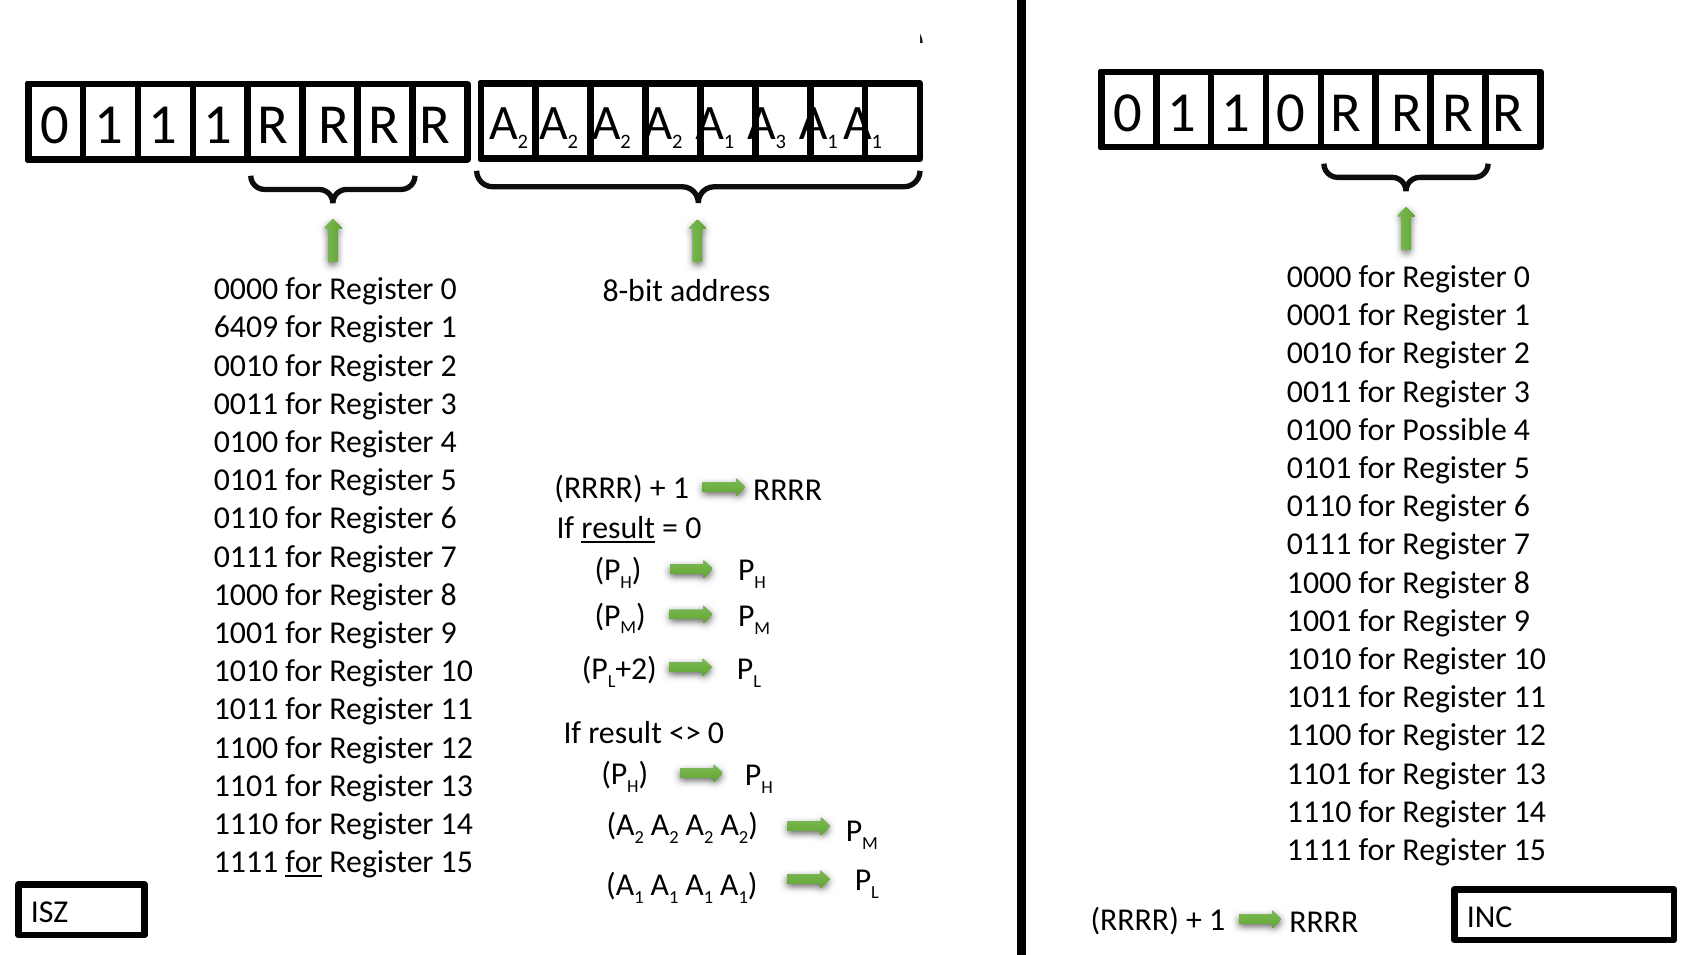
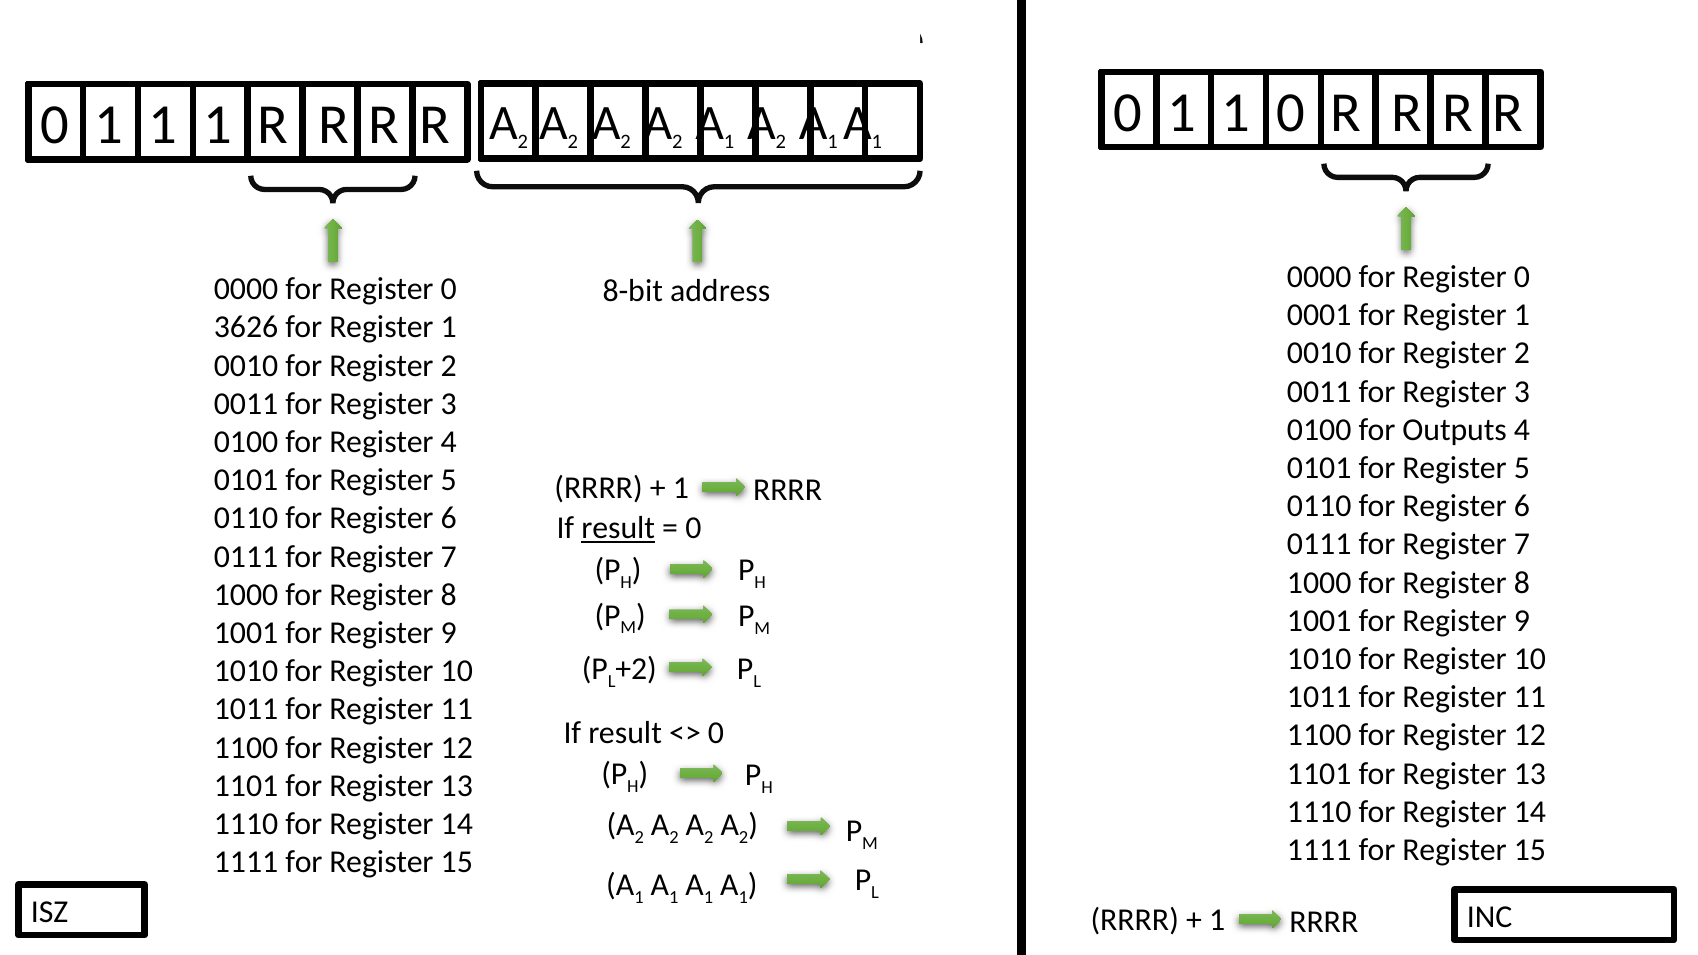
3: 3 -> 2 (781, 142)
6409: 6409 -> 3626 (246, 327)
Possible: Possible -> Outputs (1455, 430)
for underline: present -> none (304, 862)
